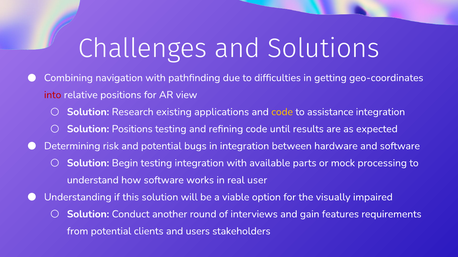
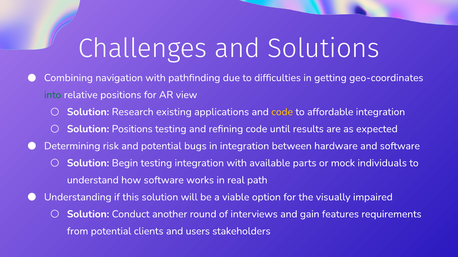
into colour: red -> green (53, 95)
assistance: assistance -> affordable (330, 112)
processing: processing -> individuals (382, 163)
user: user -> path (257, 180)
